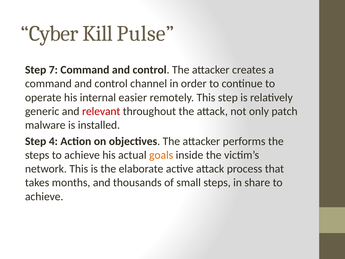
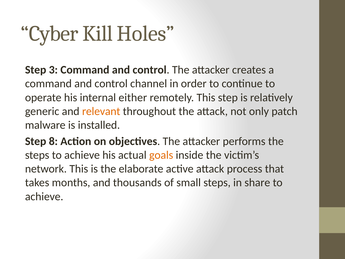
Pulse: Pulse -> Holes (146, 33)
7: 7 -> 3 (53, 70)
easier: easier -> either (133, 97)
relevant colour: red -> orange (101, 111)
4: 4 -> 8 (53, 141)
